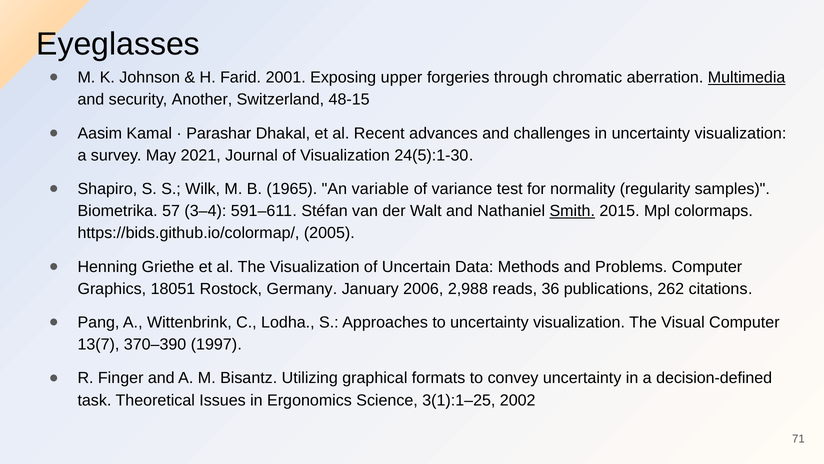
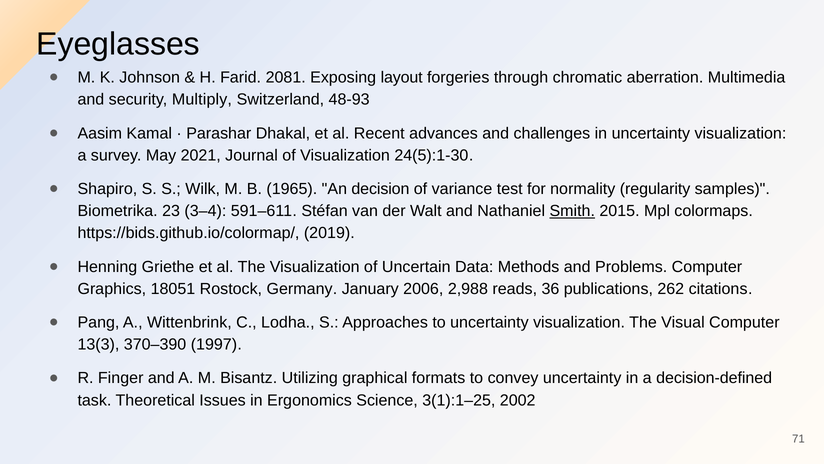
2001: 2001 -> 2081 (286, 77)
upper: upper -> layout (402, 77)
Multimedia underline: present -> none (747, 77)
Another: Another -> Multiply (202, 100)
48-15: 48-15 -> 48-93 (349, 100)
variable: variable -> decision (380, 189)
57: 57 -> 23 (171, 211)
2005: 2005 -> 2019 (329, 233)
13(7: 13(7 -> 13(3 (98, 344)
